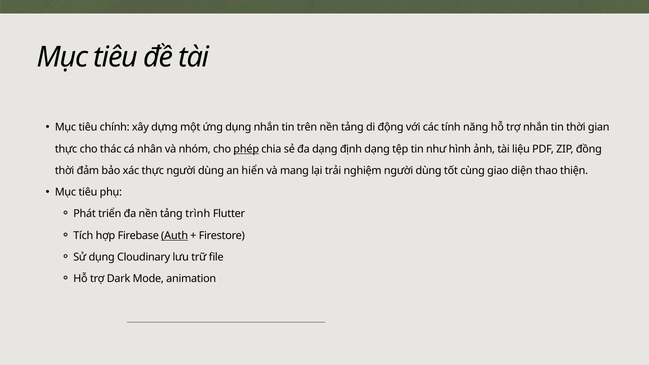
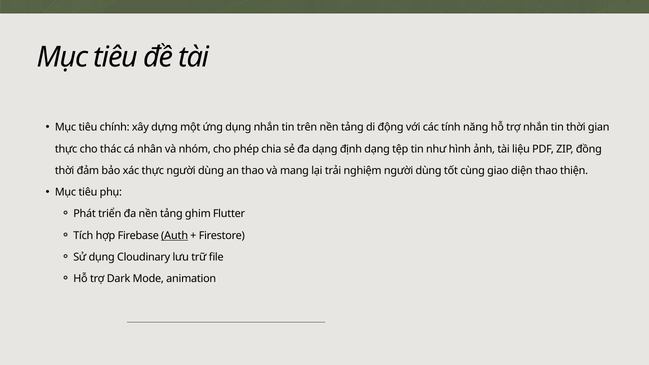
phép underline: present -> none (246, 149)
an hiển: hiển -> thao (253, 171)
trình: trình -> ghim (198, 214)
